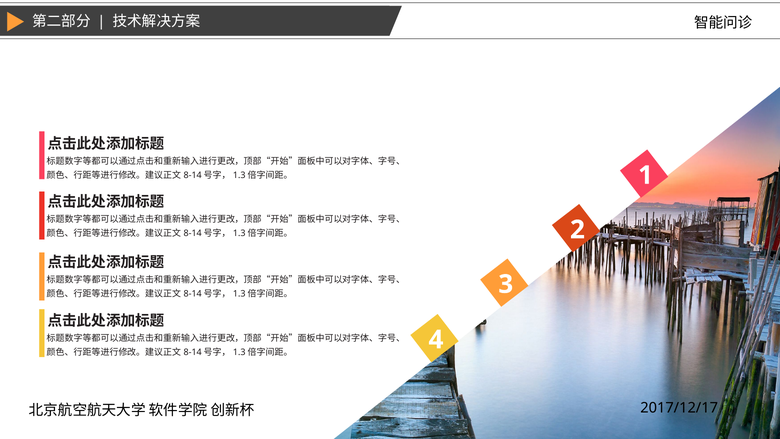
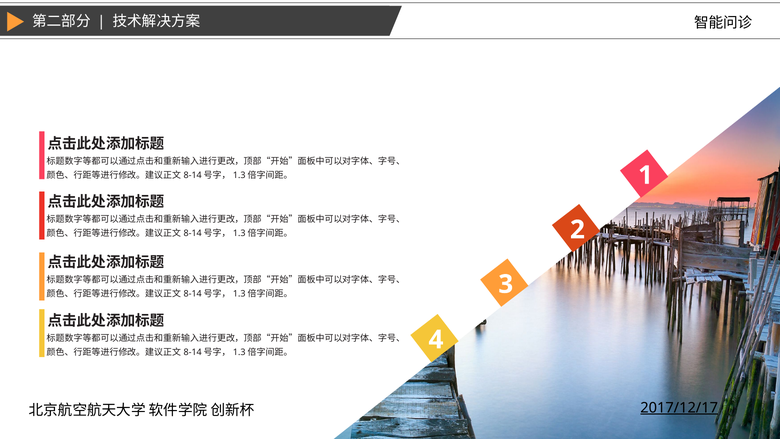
2017/12/17 underline: none -> present (679, 408)
